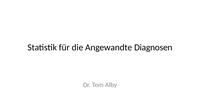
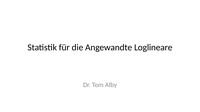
Diagnosen: Diagnosen -> Loglineare (153, 48)
